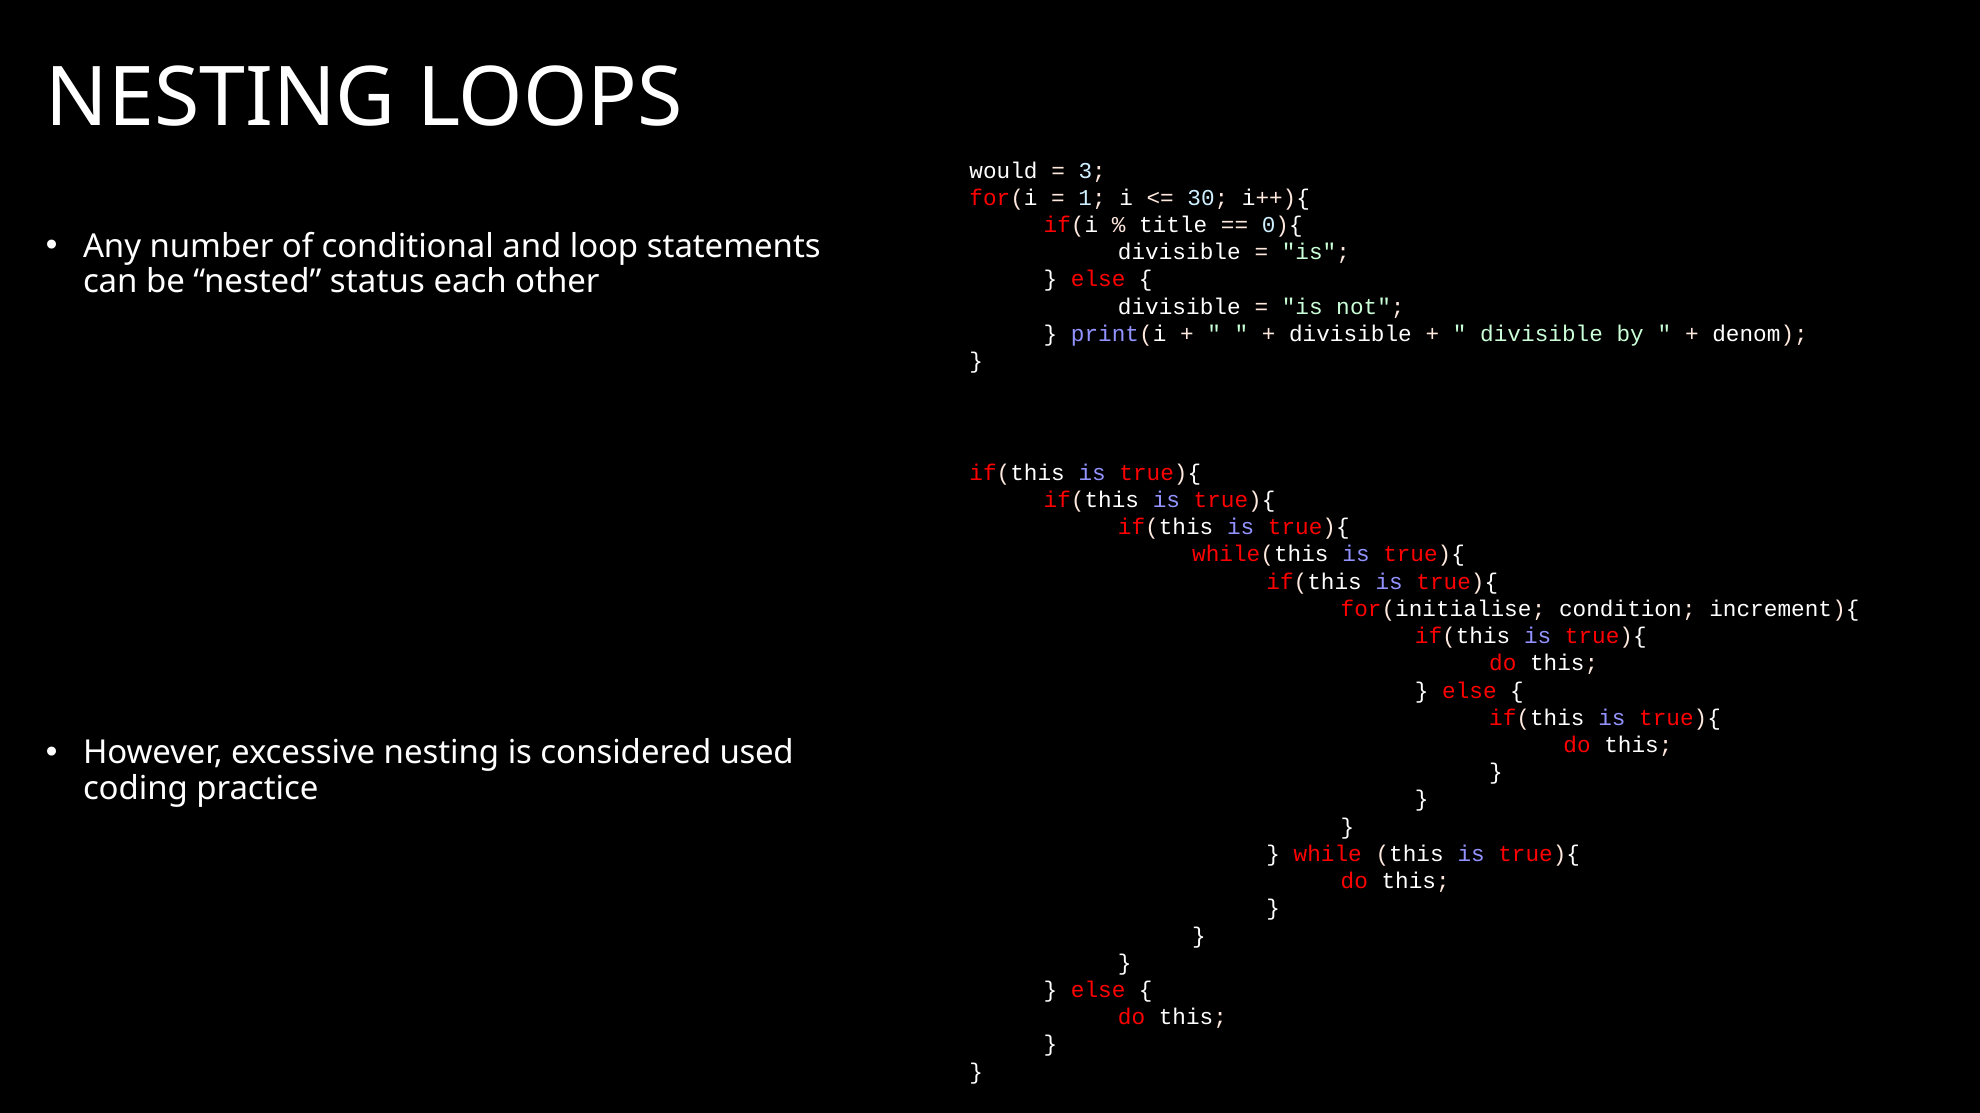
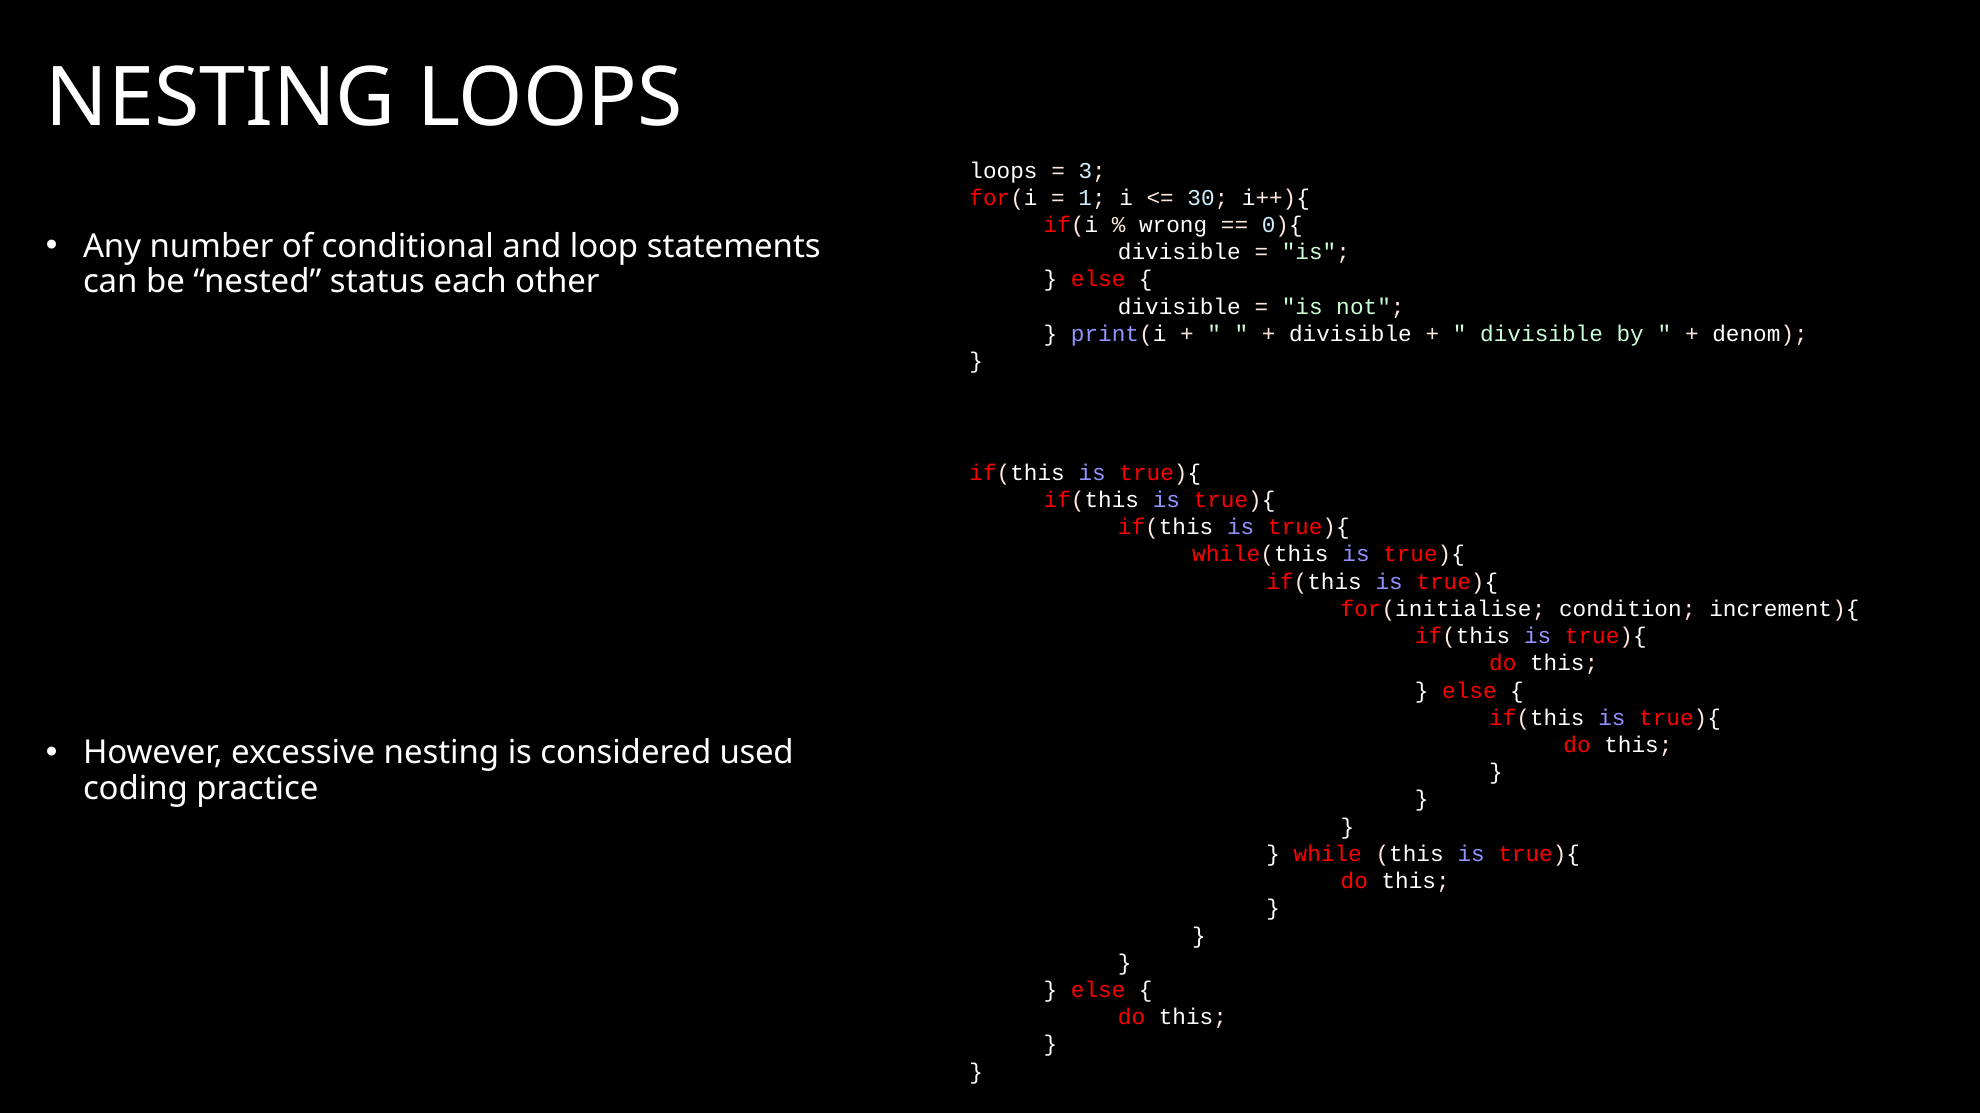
would: would -> loops (1003, 171)
title: title -> wrong (1173, 225)
